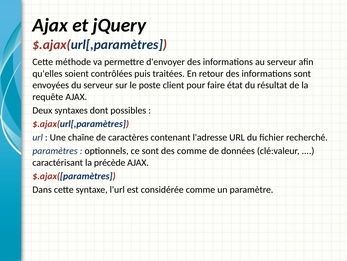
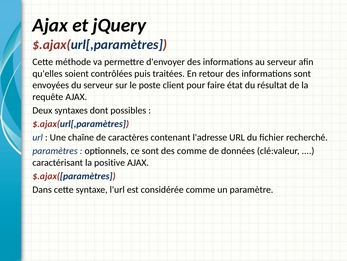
précède: précède -> positive (110, 162)
